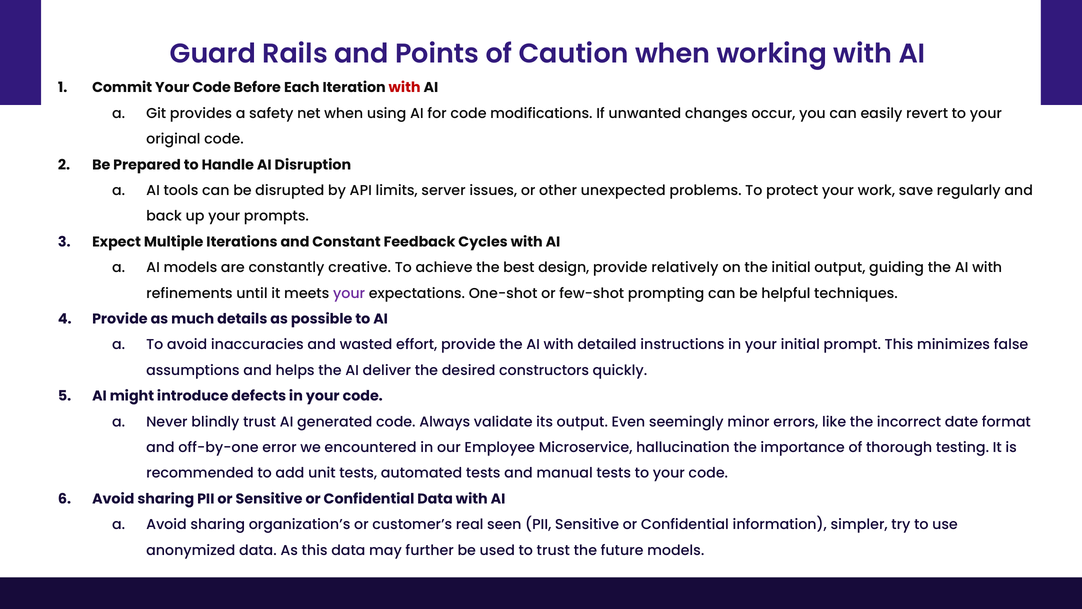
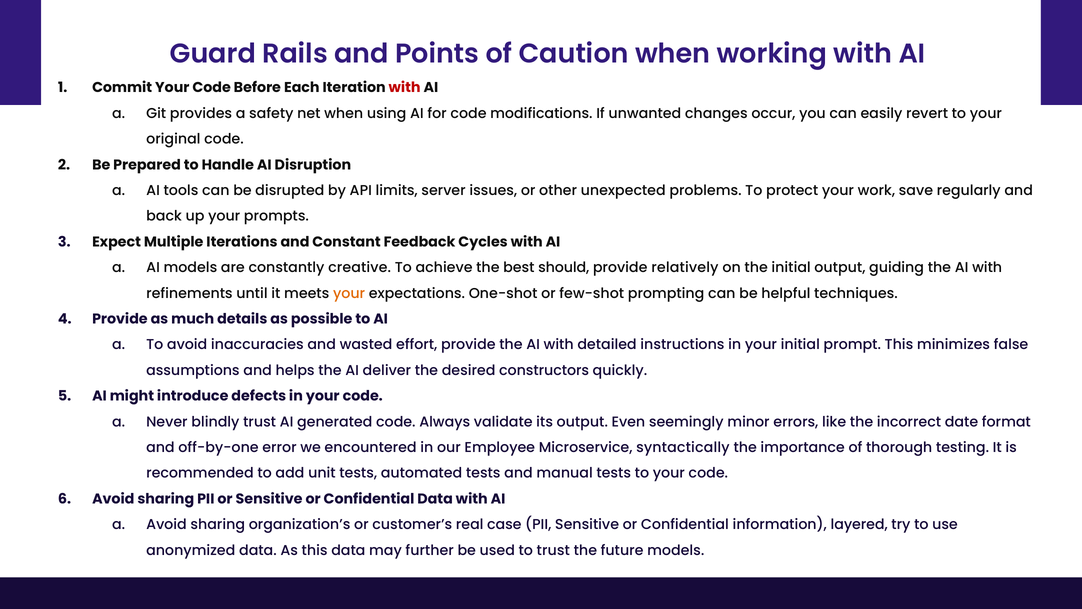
design: design -> should (564, 267)
your colour: purple -> orange (349, 293)
hallucination: hallucination -> syntactically (683, 447)
seen: seen -> case (504, 524)
simpler: simpler -> layered (859, 524)
